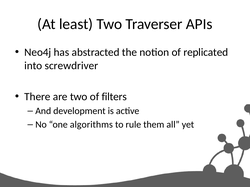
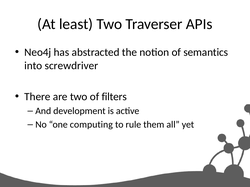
replicated: replicated -> semantics (206, 52)
algorithms: algorithms -> computing (91, 125)
